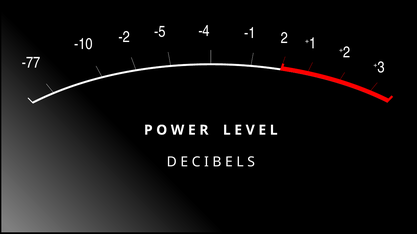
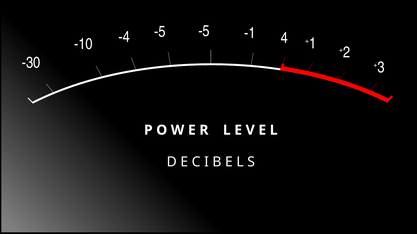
-2: -2 -> -4 (124, 37)
-5 -4: -4 -> -5 (204, 31)
2: 2 -> 4 (284, 38)
-77: -77 -> -30 (31, 63)
